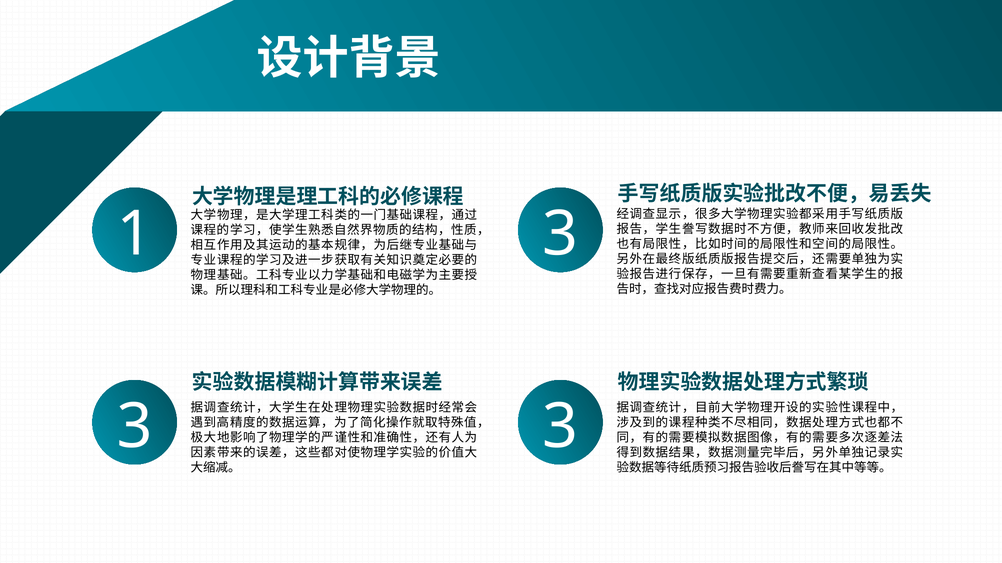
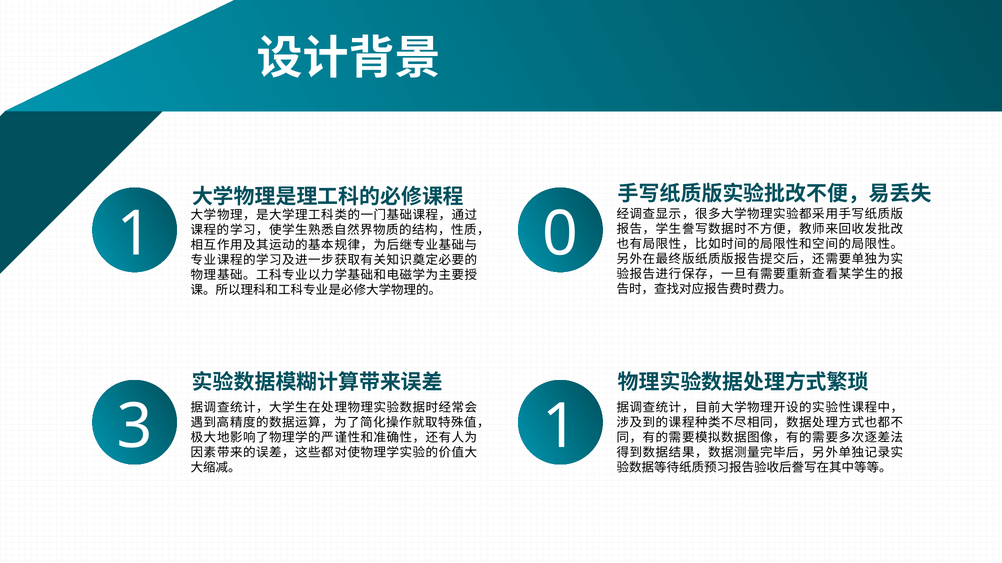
1 3: 3 -> 0 (560, 234)
3: 3 -> 1 (560, 427)
